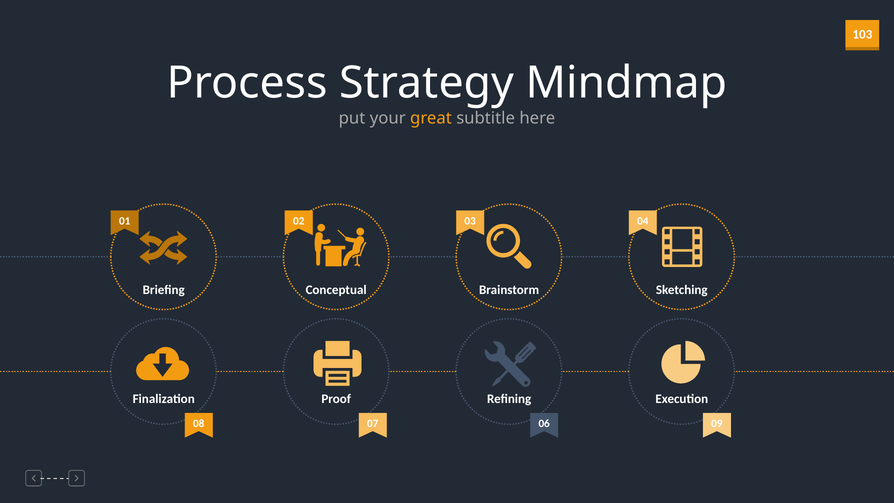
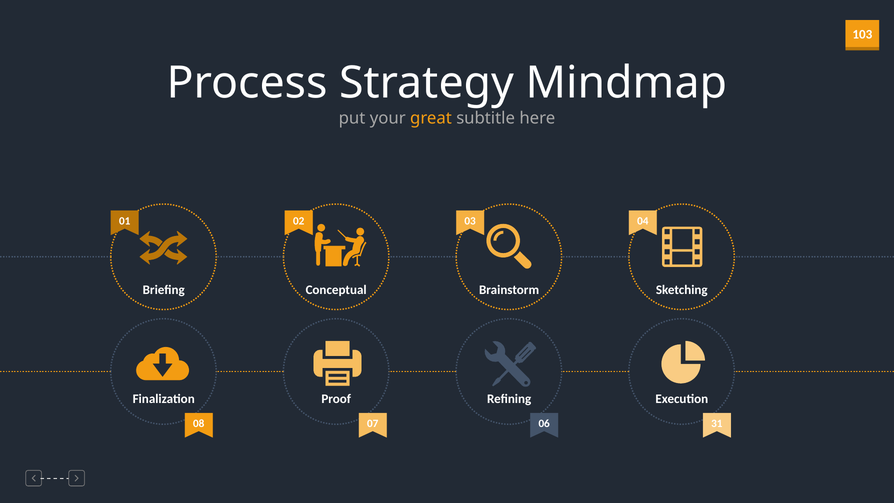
09: 09 -> 31 (717, 424)
